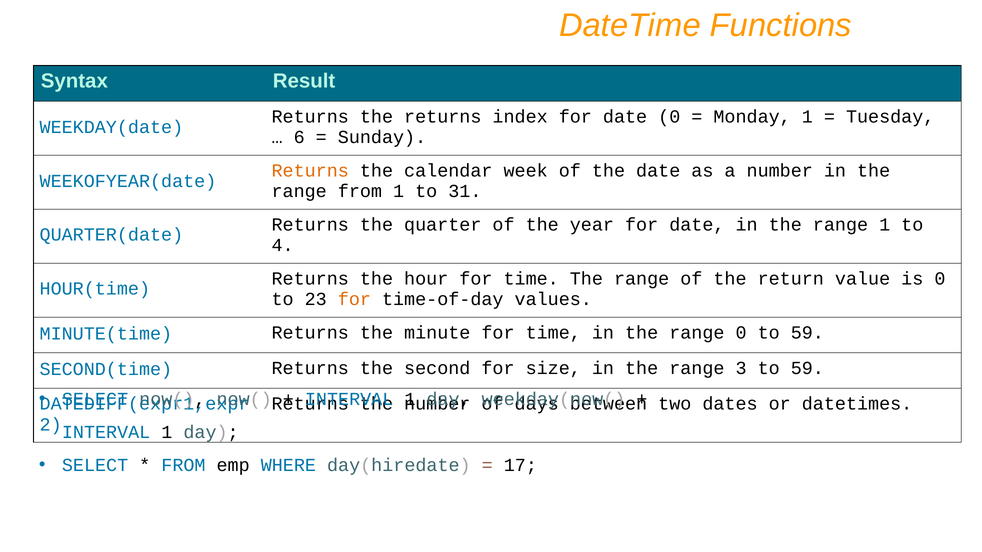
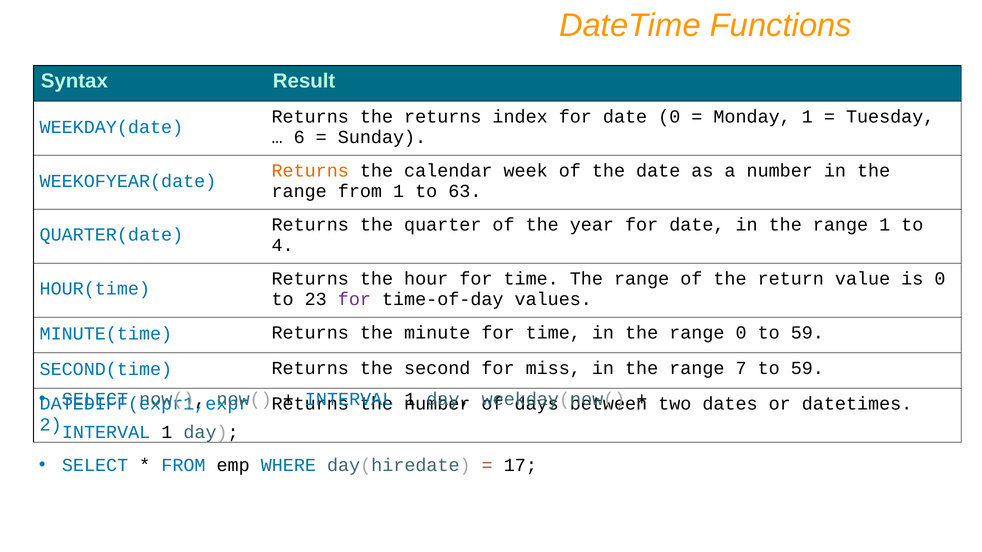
31: 31 -> 63 (465, 192)
for colour: orange -> purple (354, 300)
size: size -> miss (553, 368)
3: 3 -> 7 (741, 368)
